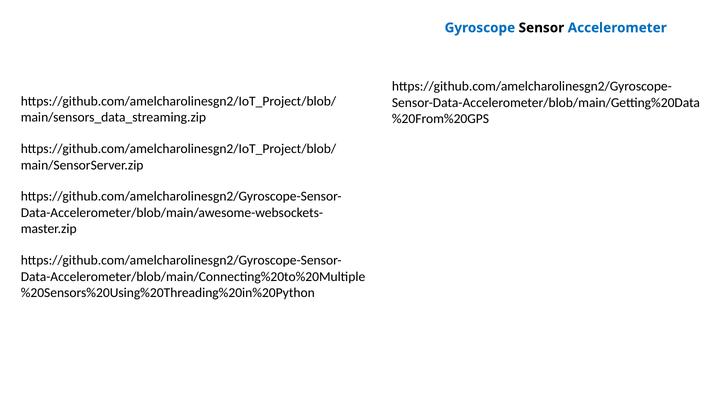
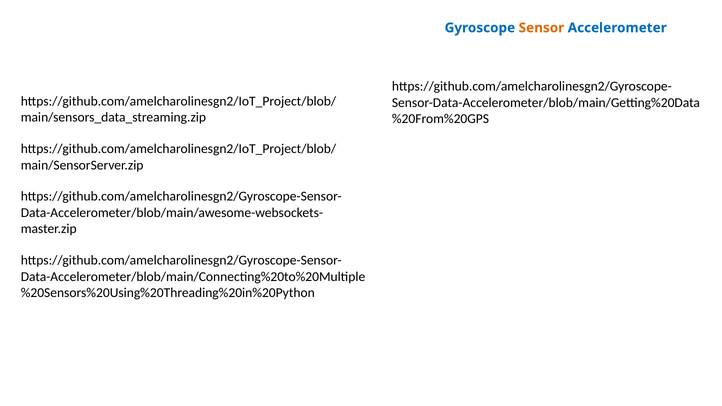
Sensor colour: black -> orange (541, 28)
